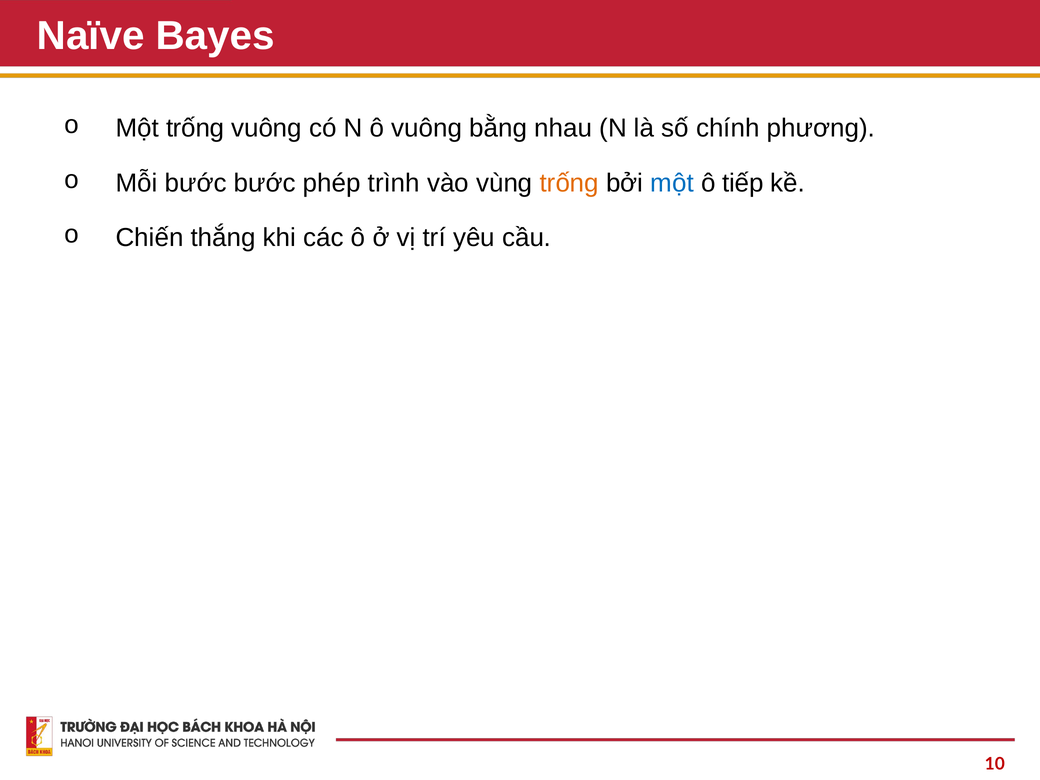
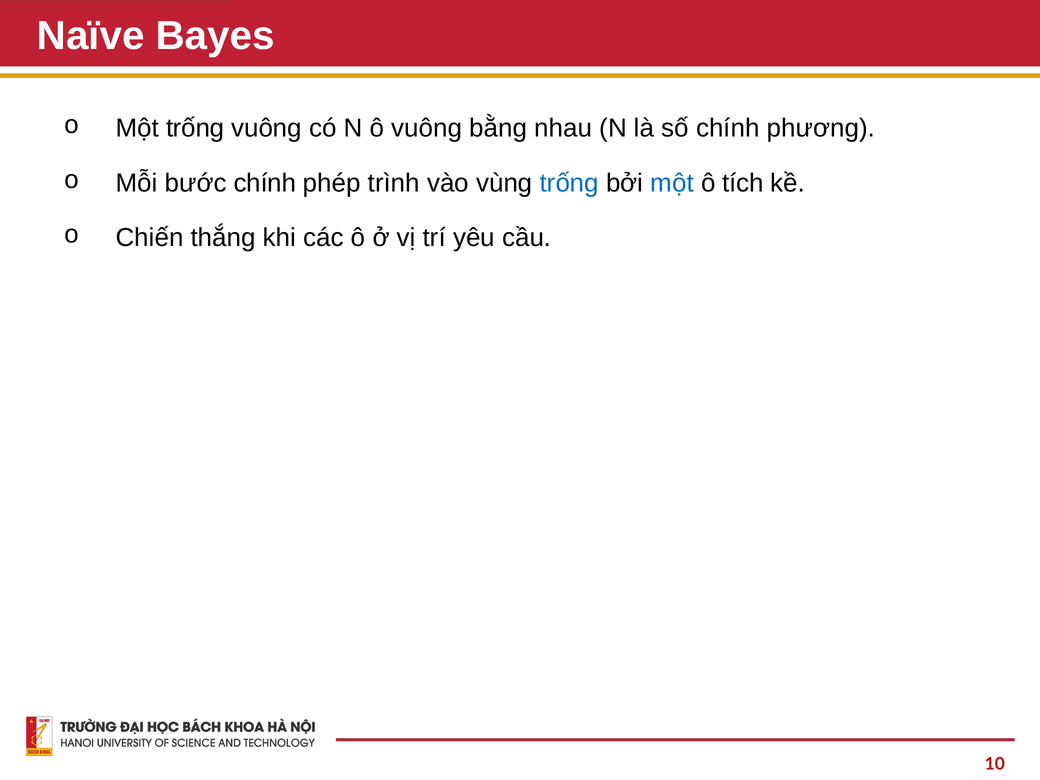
bước bước: bước -> chính (265, 183)
trống colour: orange -> blue (569, 183)
tiếp: tiếp -> tích (743, 183)
